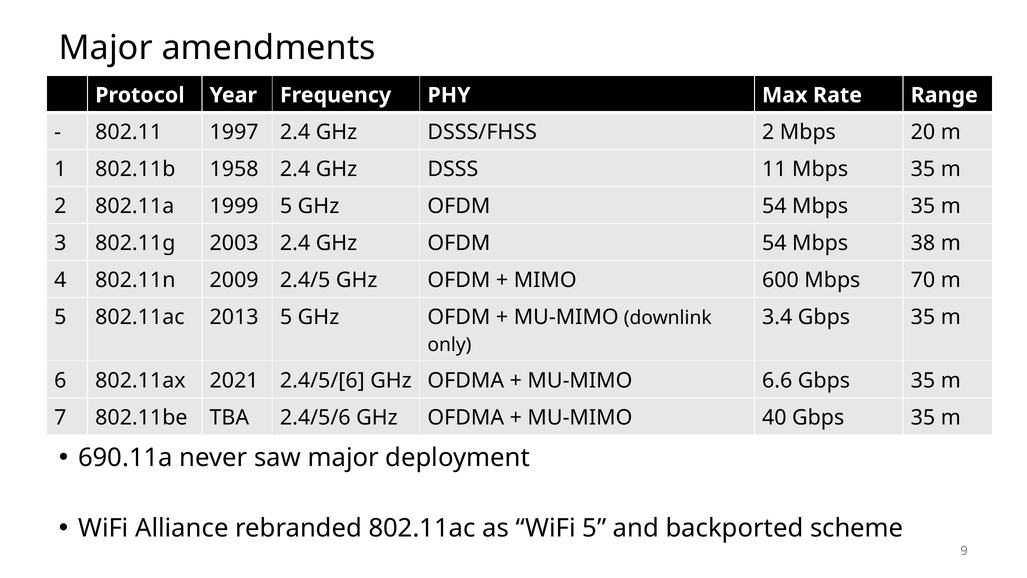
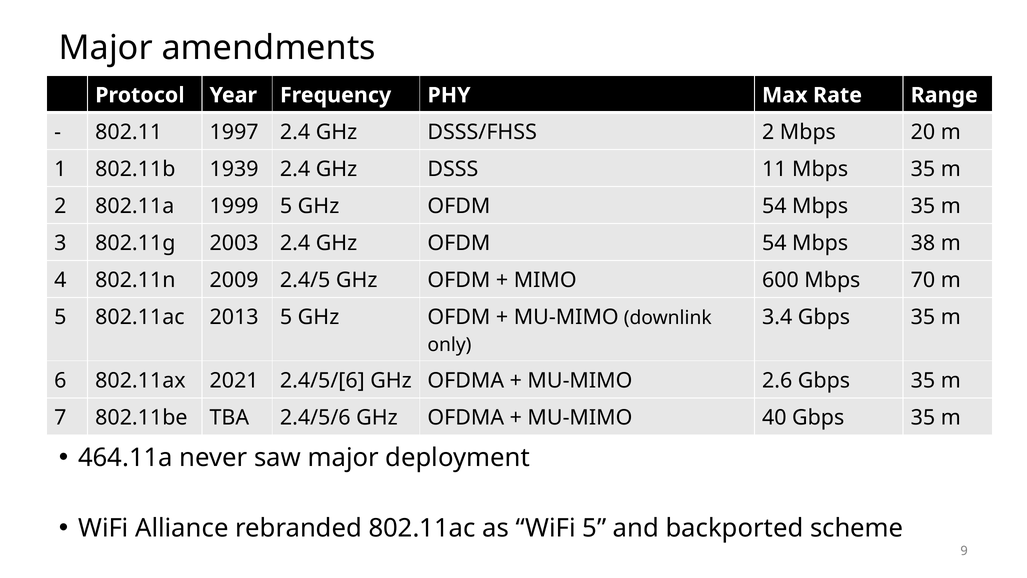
1958: 1958 -> 1939 (234, 169)
6.6: 6.6 -> 2.6 (777, 380)
690.11a: 690.11a -> 464.11a (125, 457)
